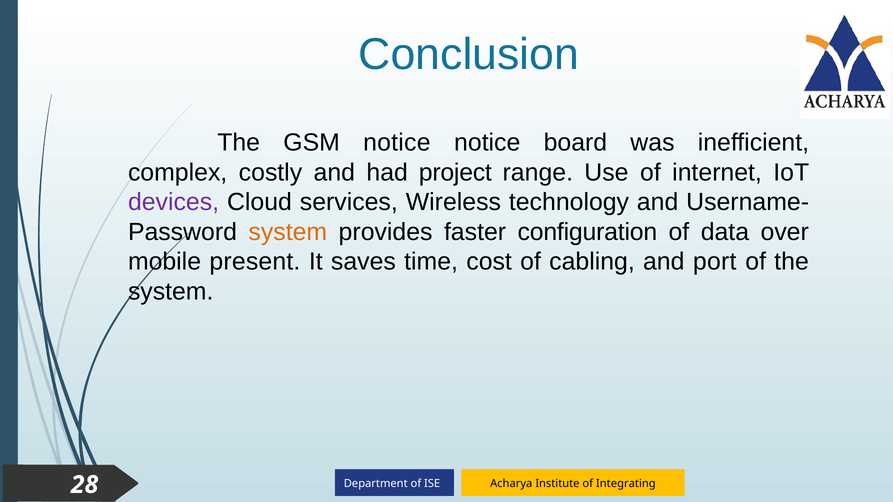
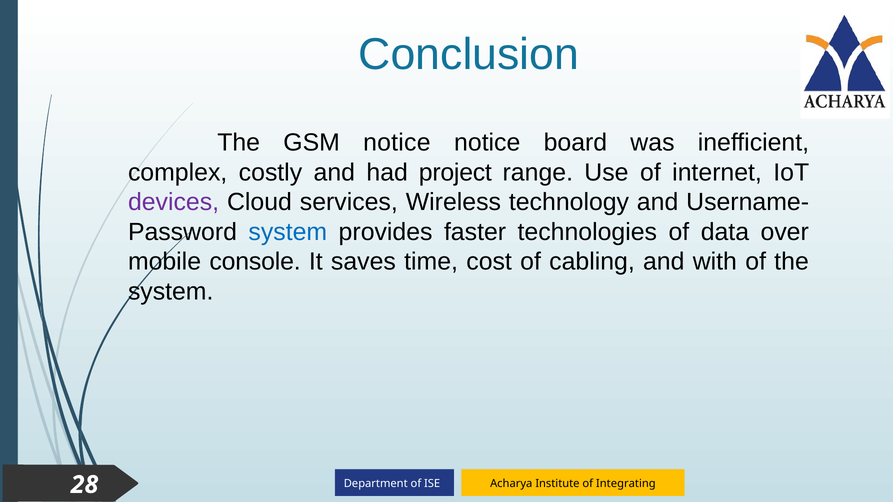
system colour: orange -> blue (288, 232)
configuration: configuration -> technologies (587, 232)
present: present -> console (255, 262)
port: port -> with (715, 262)
